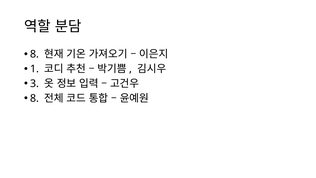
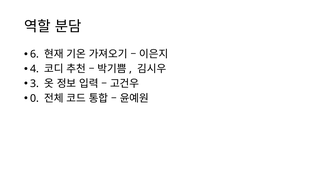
8: 8 -> 6 (34, 54)
1: 1 -> 4 (34, 69)
8: 8 -> 0 (34, 98)
